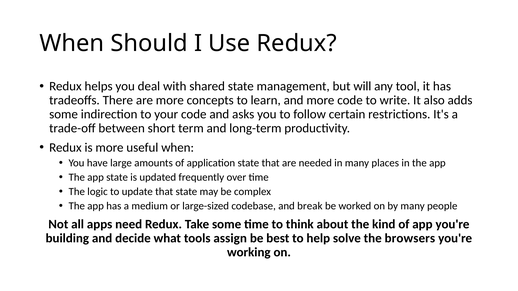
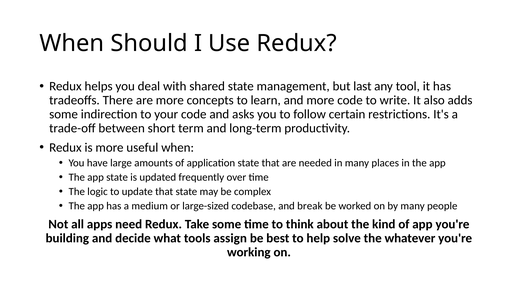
will: will -> last (362, 86)
browsers: browsers -> whatever (410, 238)
